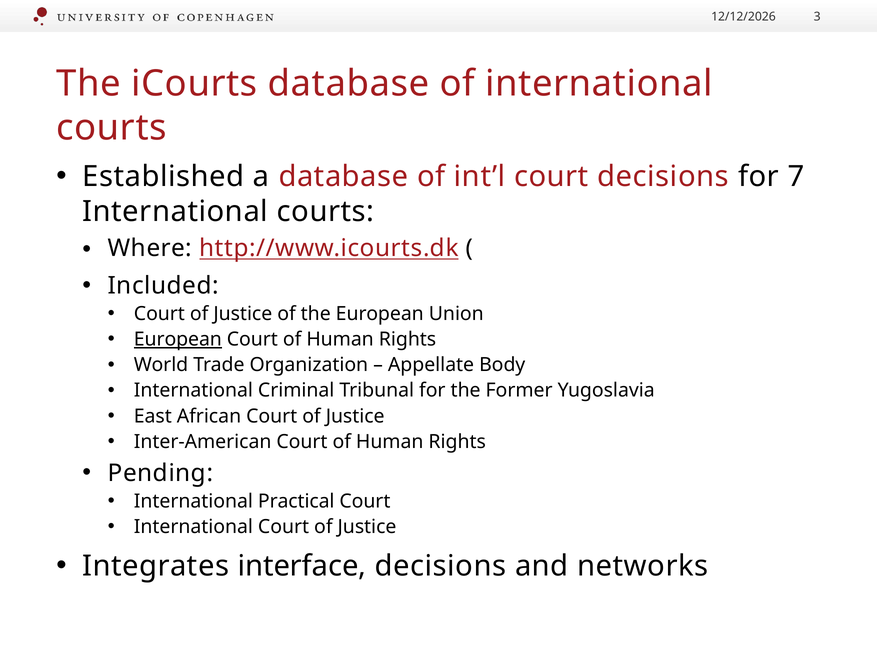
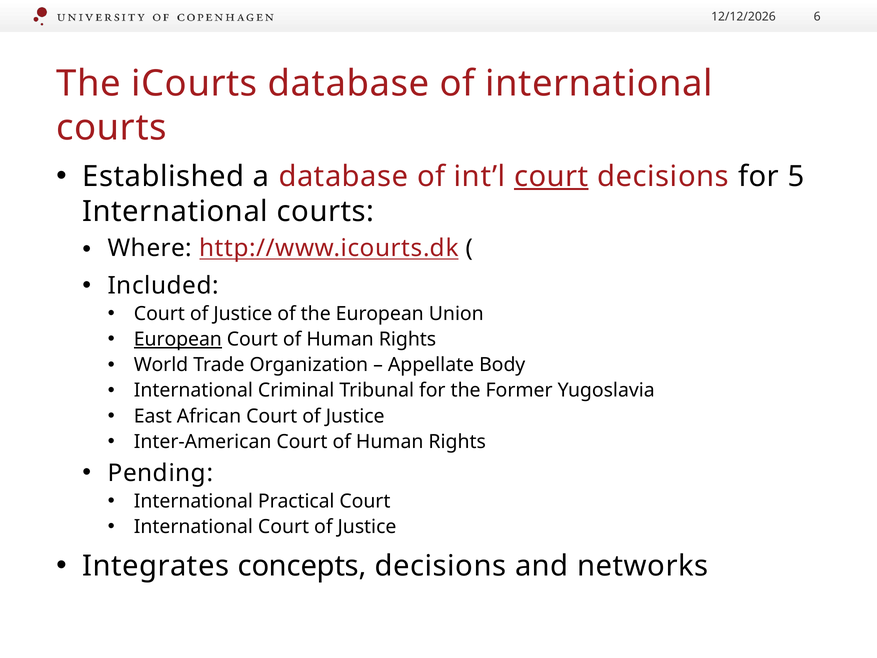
3: 3 -> 6 (817, 17)
court underline: none -> present (551, 176)
7: 7 -> 5 (796, 176)
interface: interface -> concepts (302, 566)
